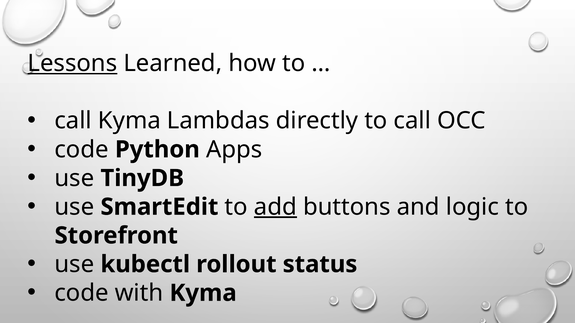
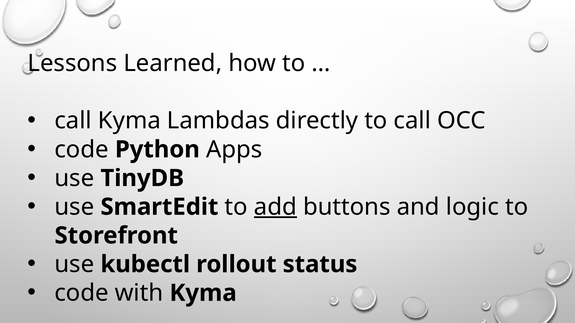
Lessons underline: present -> none (72, 63)
